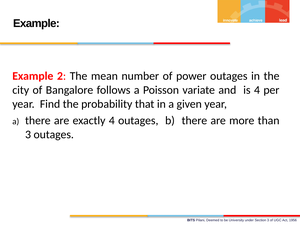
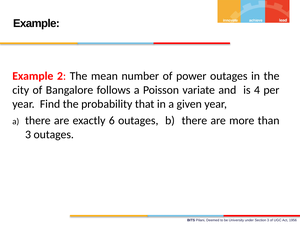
exactly 4: 4 -> 6 (112, 120)
